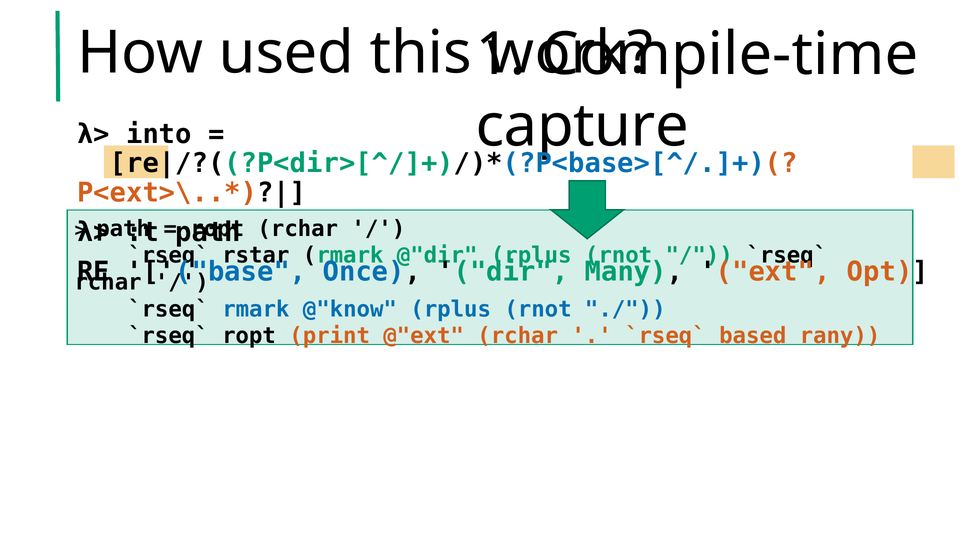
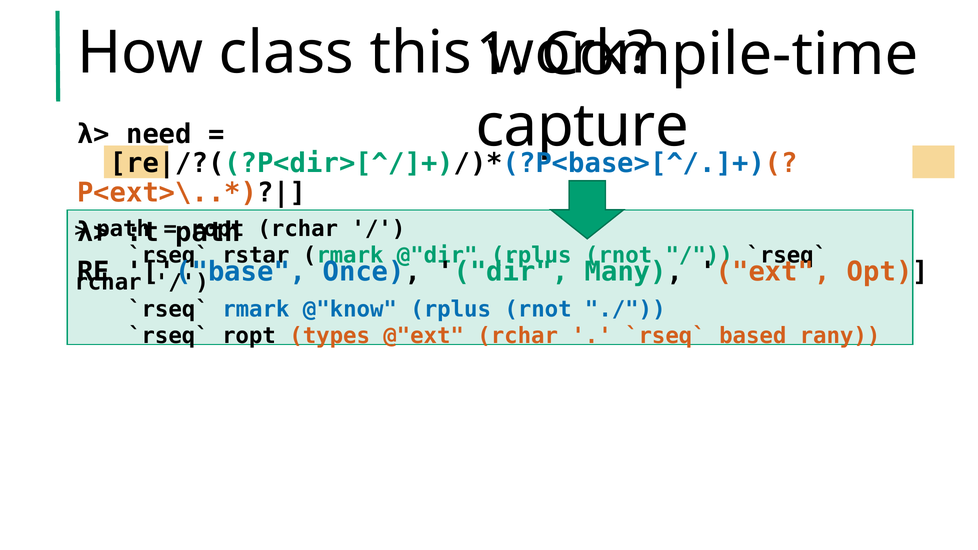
used: used -> class (286, 53)
into: into -> need (159, 134)
print: print -> types (330, 336)
